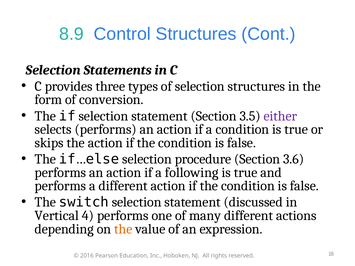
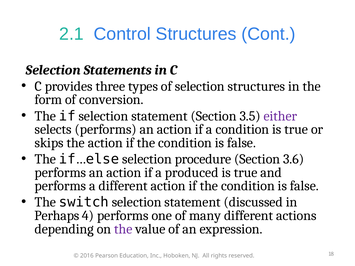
8.9: 8.9 -> 2.1 (71, 34)
following: following -> produced (192, 173)
Vertical: Vertical -> Perhaps (57, 216)
the colour: orange -> purple (123, 229)
